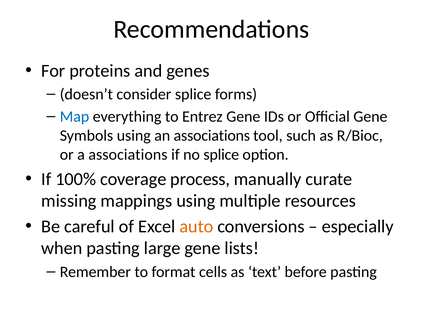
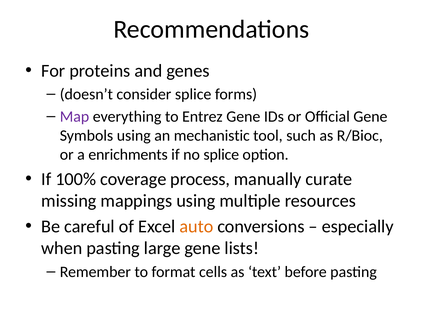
Map colour: blue -> purple (74, 117)
an associations: associations -> mechanistic (212, 136)
a associations: associations -> enrichments (128, 155)
